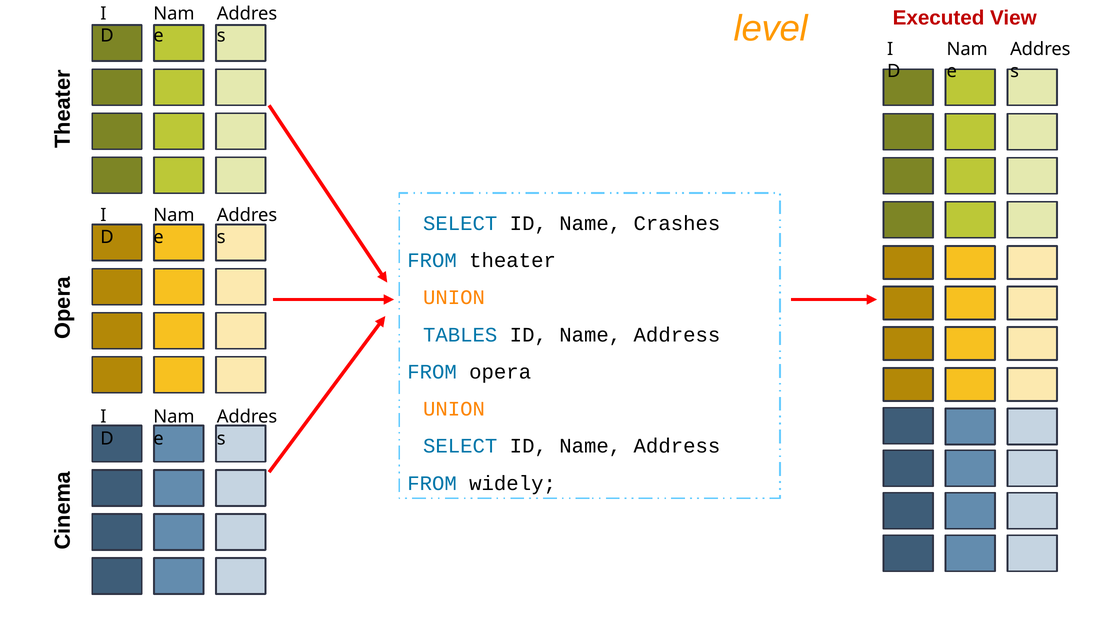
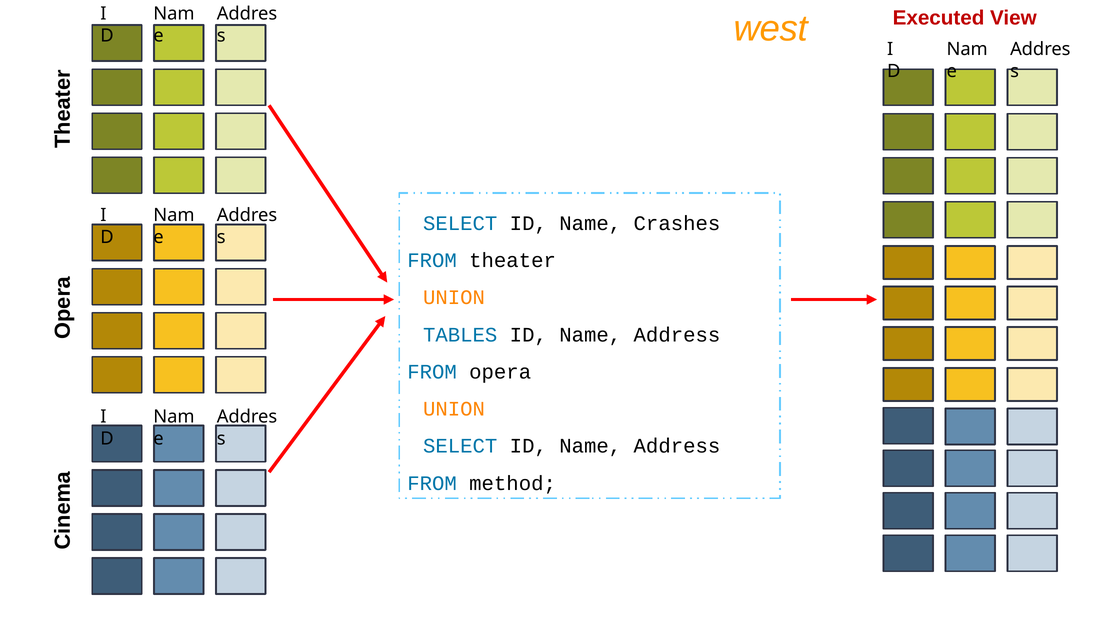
level: level -> west (771, 29)
widely: widely -> method (513, 484)
